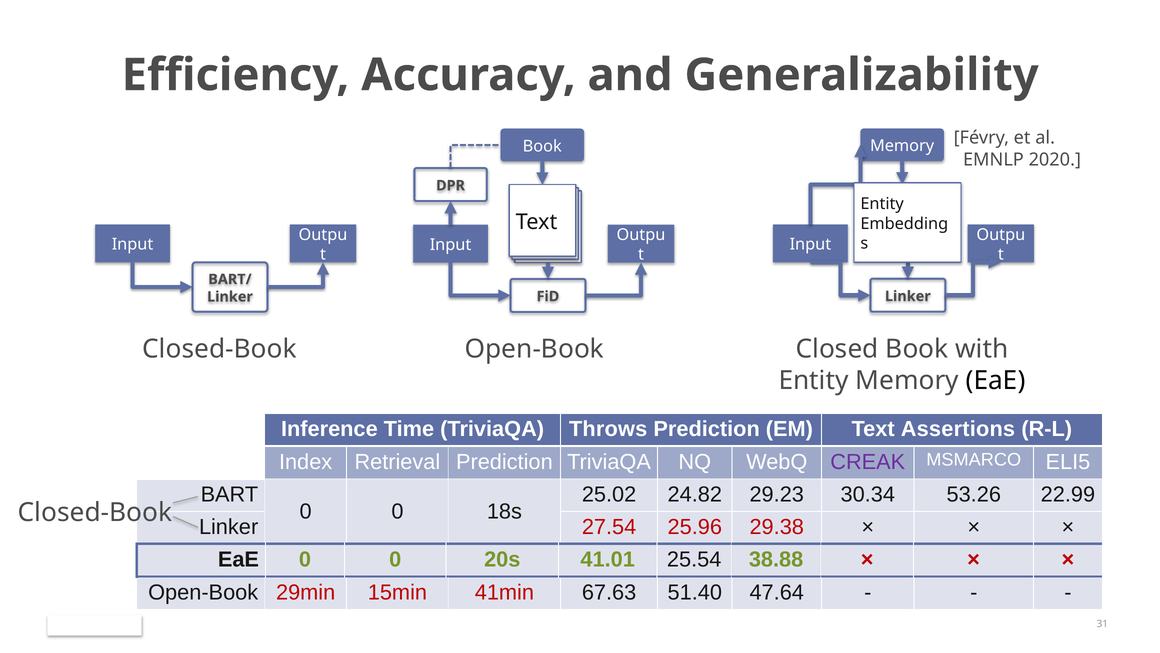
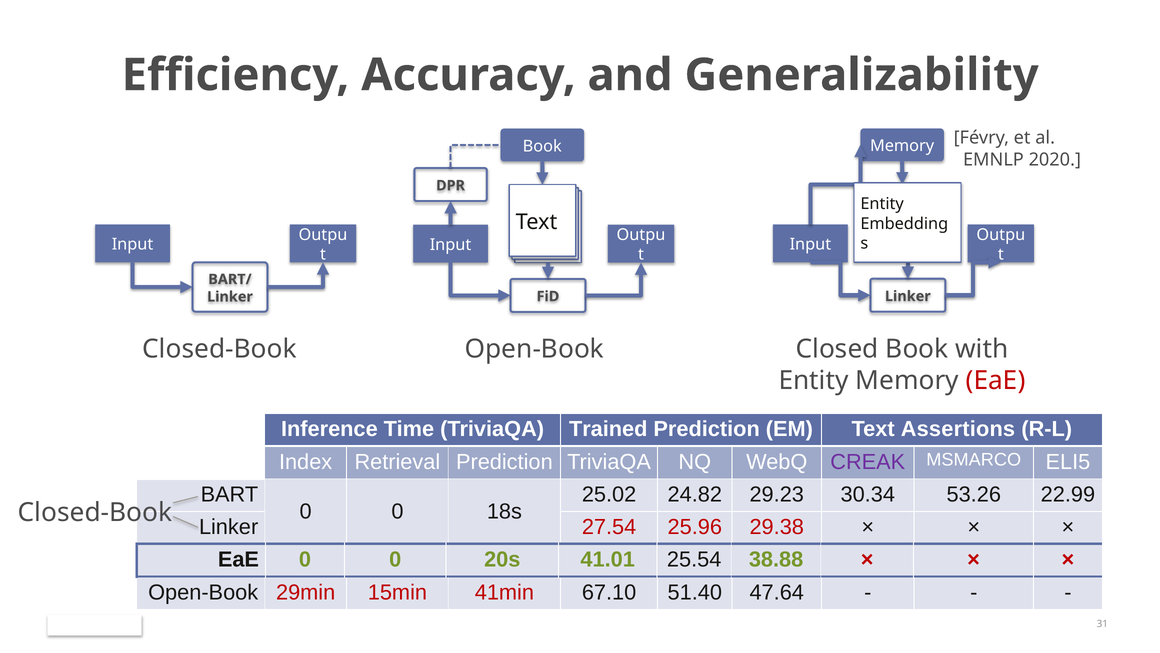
EaE colour: black -> red (996, 380)
Throws: Throws -> Trained (608, 429)
67.63: 67.63 -> 67.10 (609, 592)
